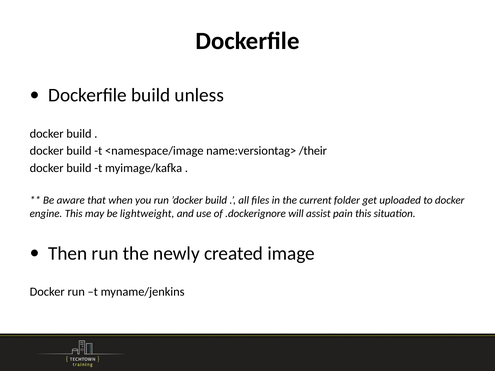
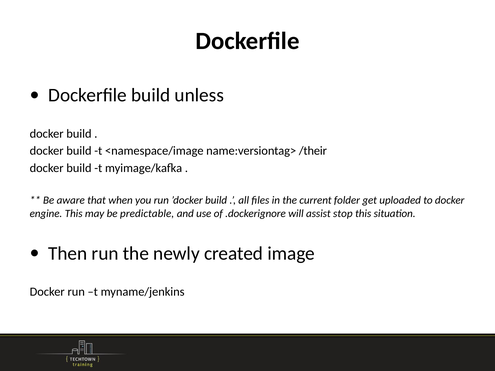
lightweight: lightweight -> predictable (147, 214)
pain: pain -> stop (343, 214)
